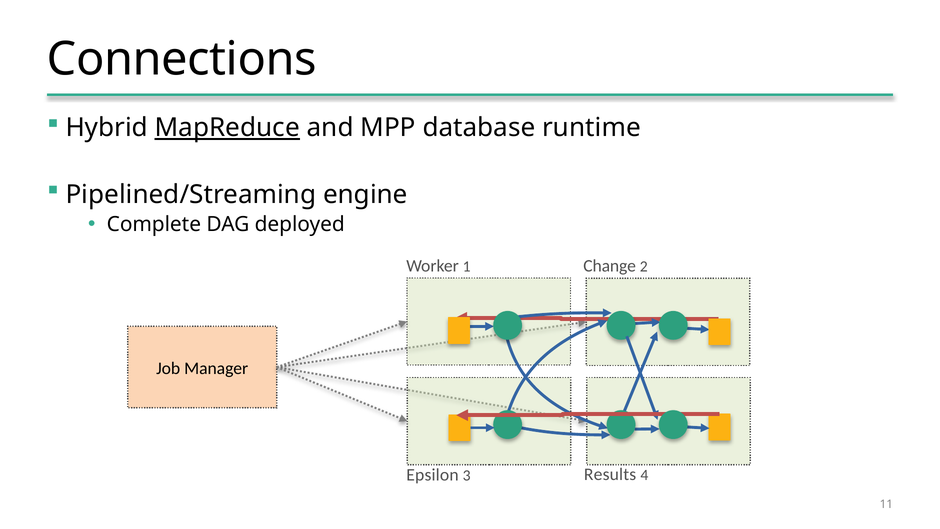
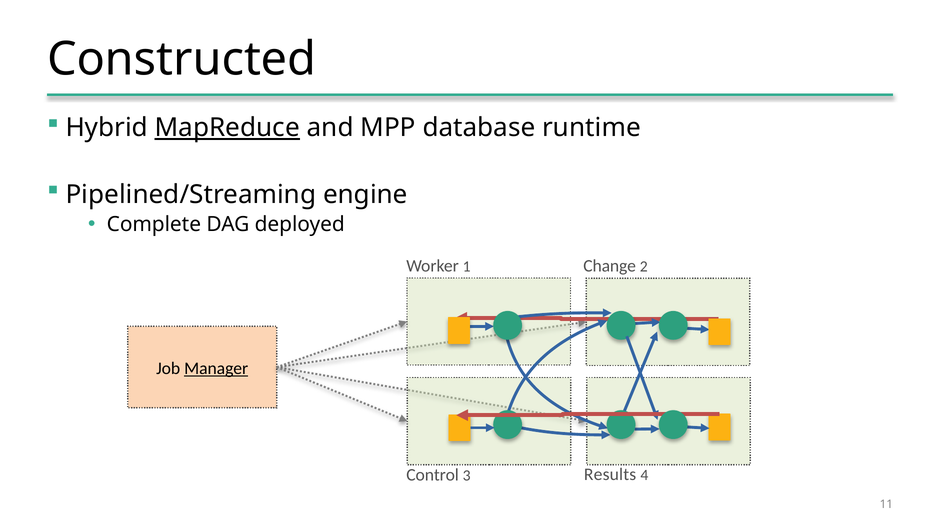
Connections: Connections -> Constructed (182, 59)
Manager underline: none -> present (216, 368)
Epsilon: Epsilon -> Control (433, 475)
